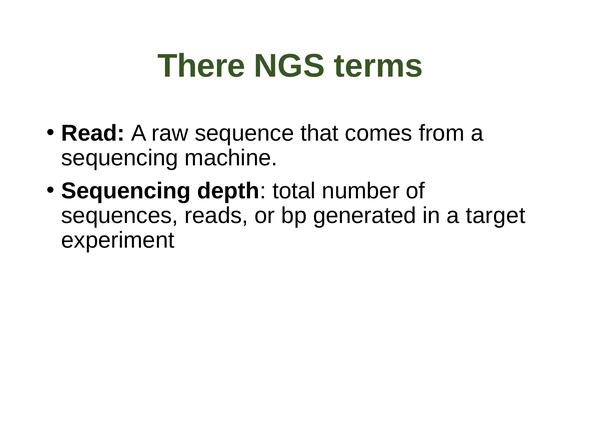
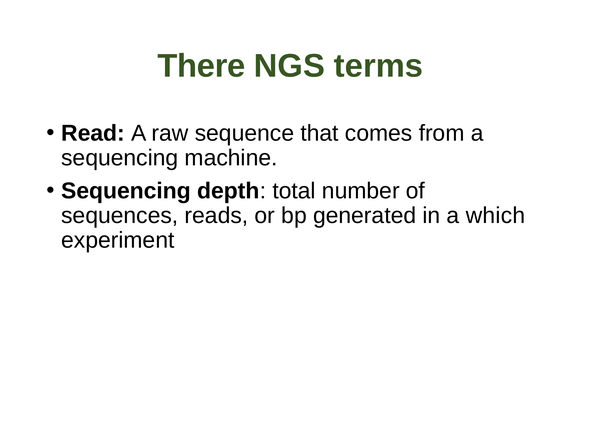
target: target -> which (496, 215)
